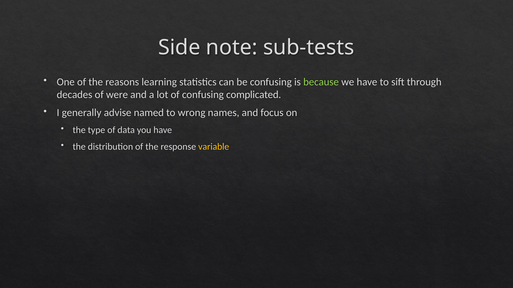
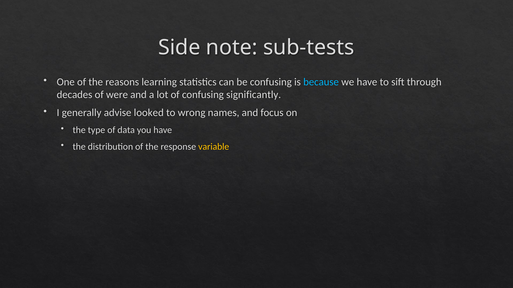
because colour: light green -> light blue (321, 82)
complicated: complicated -> significantly (254, 95)
named: named -> looked (149, 113)
